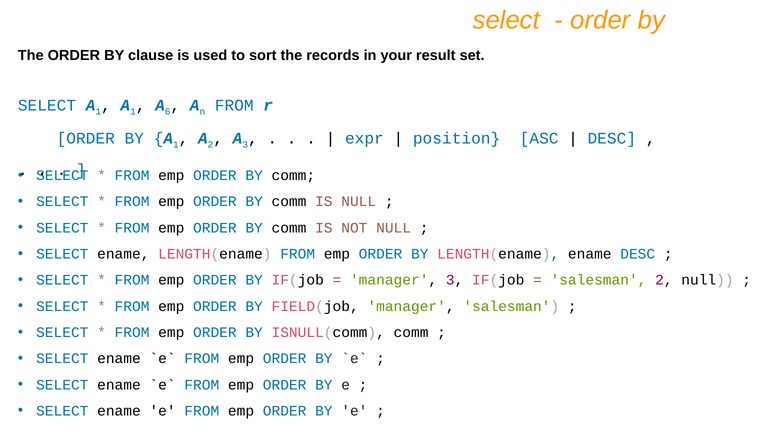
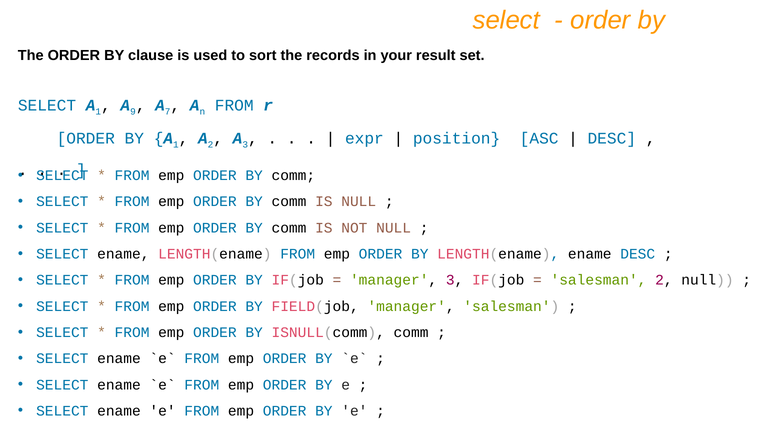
1: 1 -> 9 (133, 112)
6: 6 -> 7 (168, 112)
